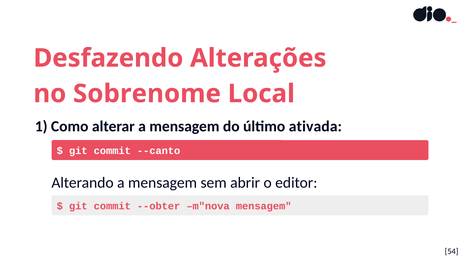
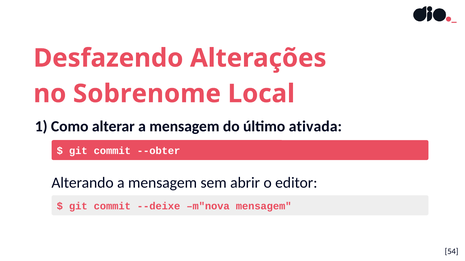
--canto: --canto -> --obter (159, 151)
--obter: --obter -> --deixe (159, 206)
